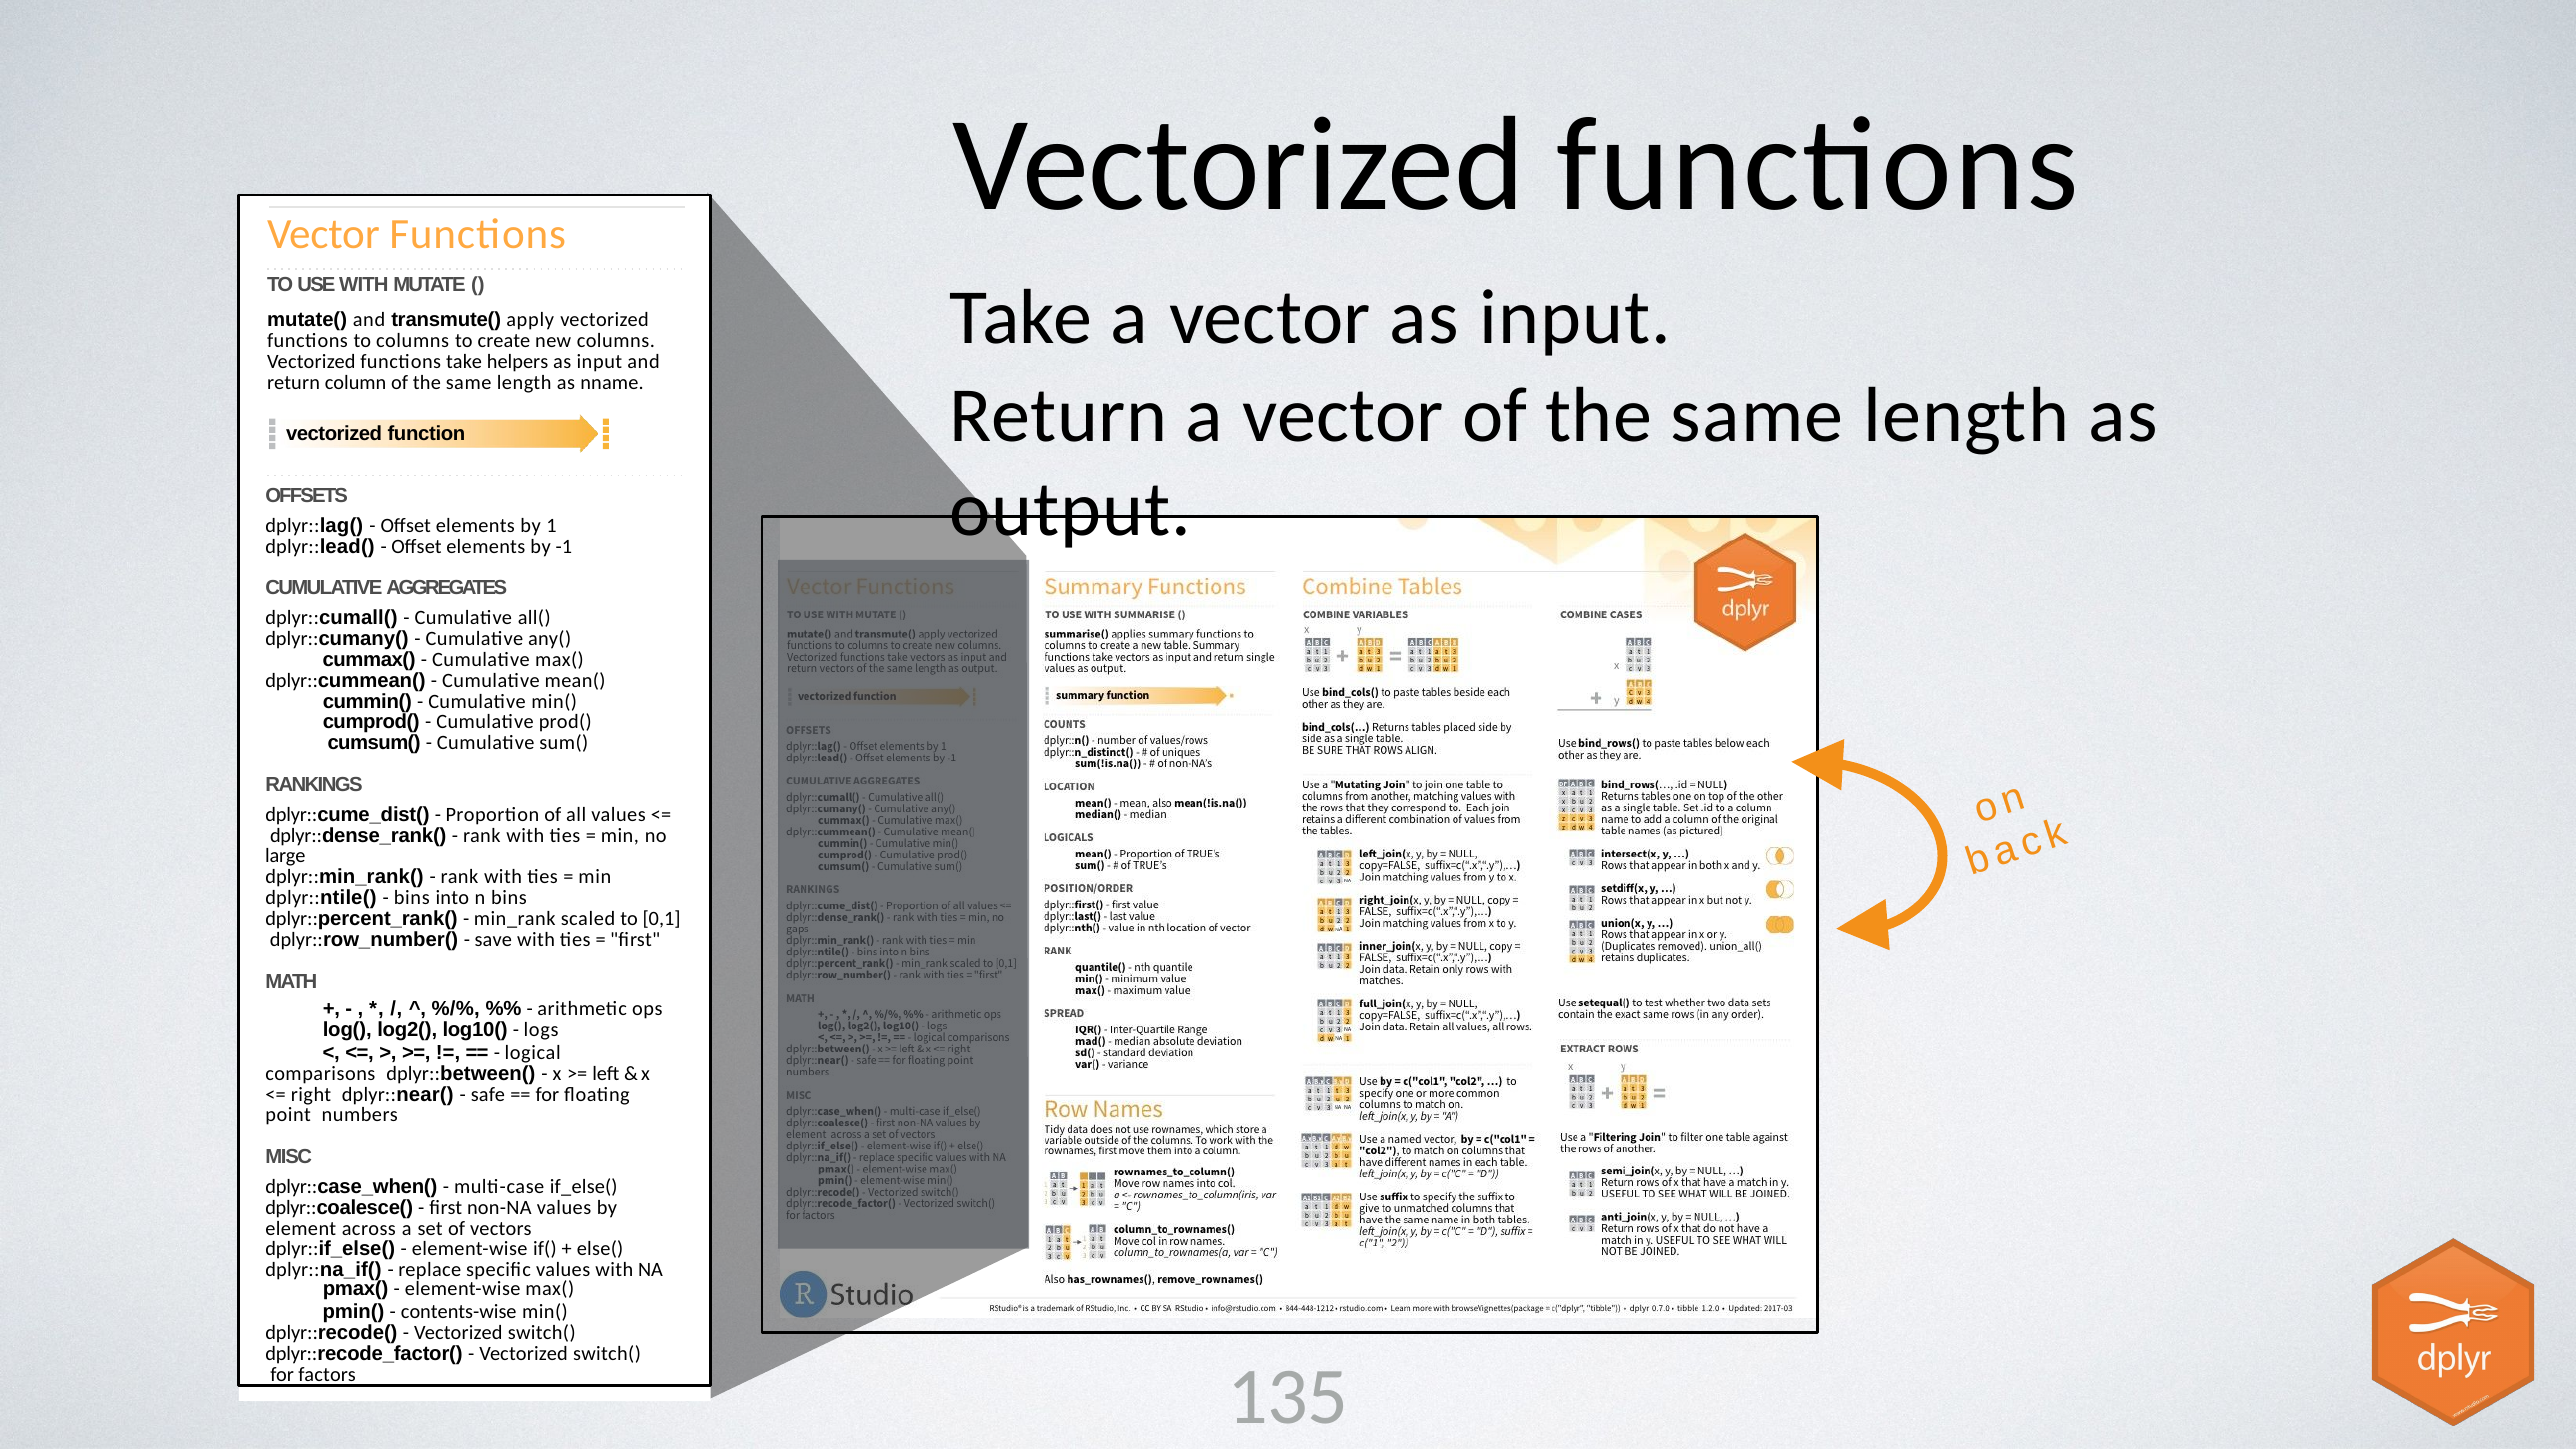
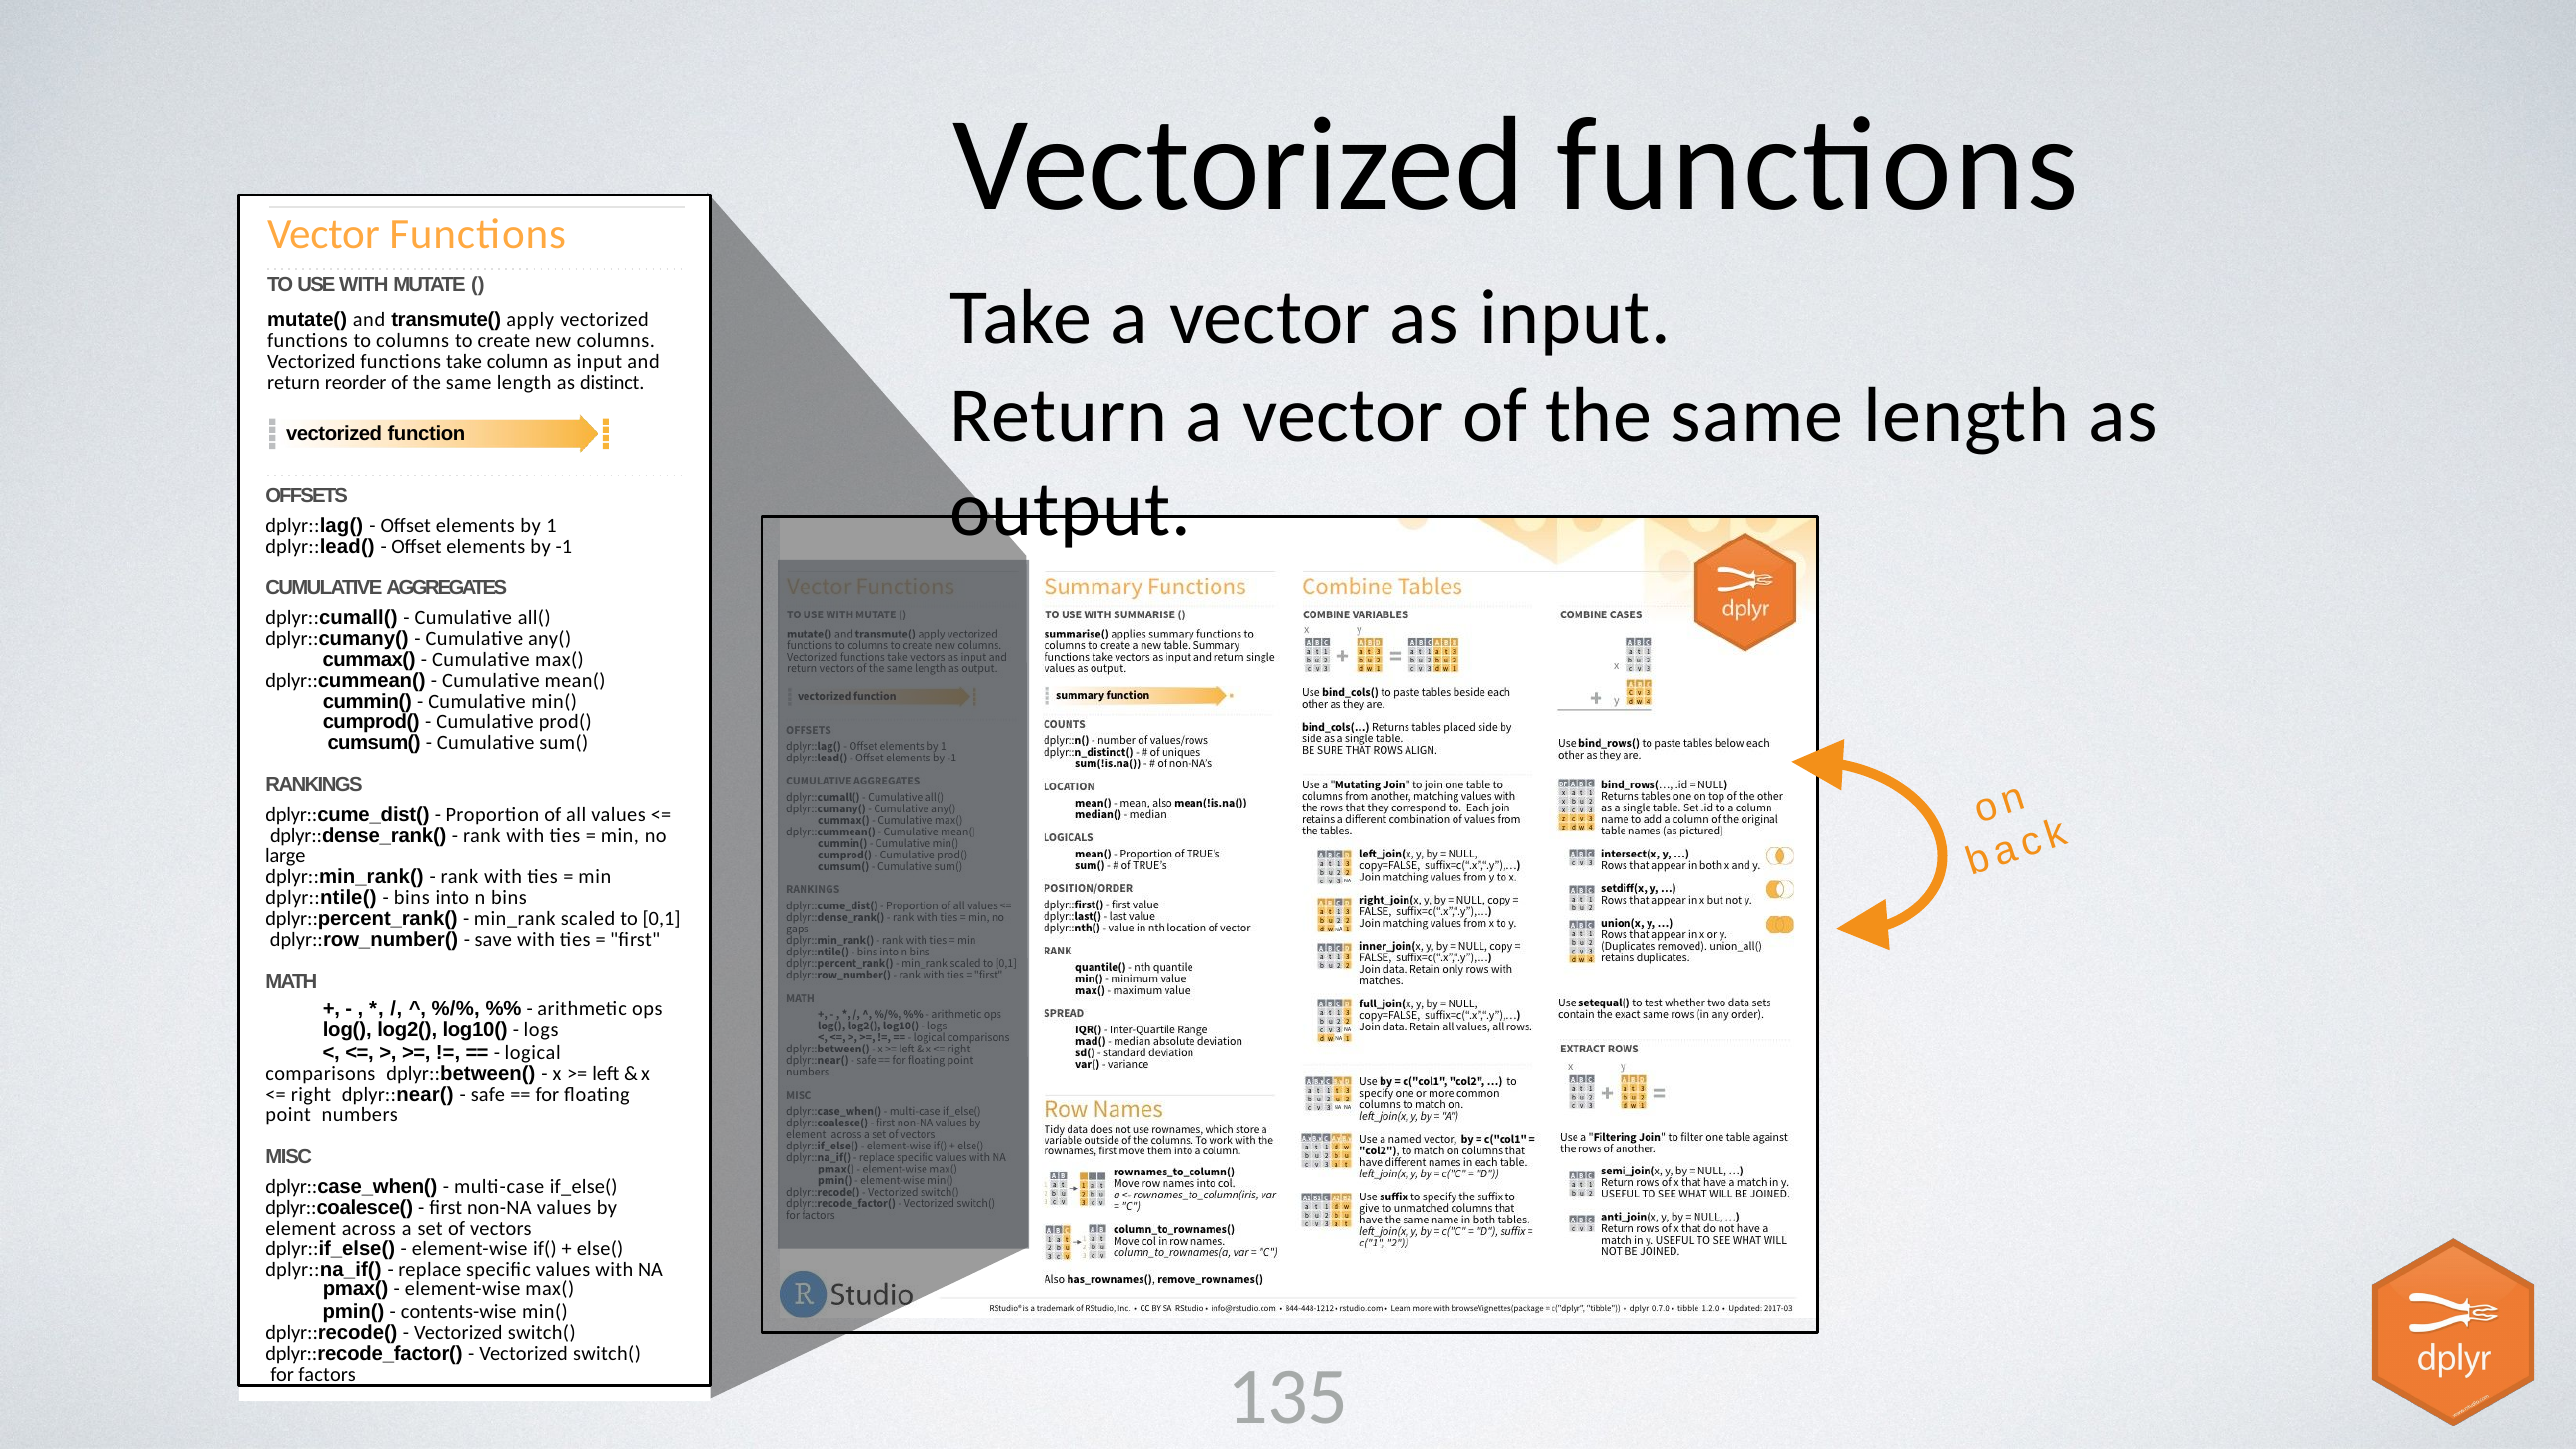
helpers: helpers -> column (518, 362)
column: column -> reorder (356, 382)
nname: nname -> distinct (612, 382)
